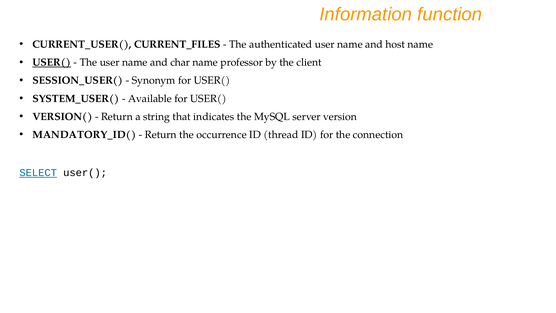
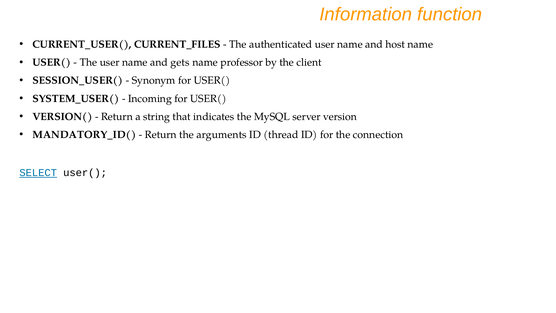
USER( underline: present -> none (52, 62)
char: char -> gets (180, 62)
Available: Available -> Incoming (150, 99)
occurrence: occurrence -> arguments (222, 135)
